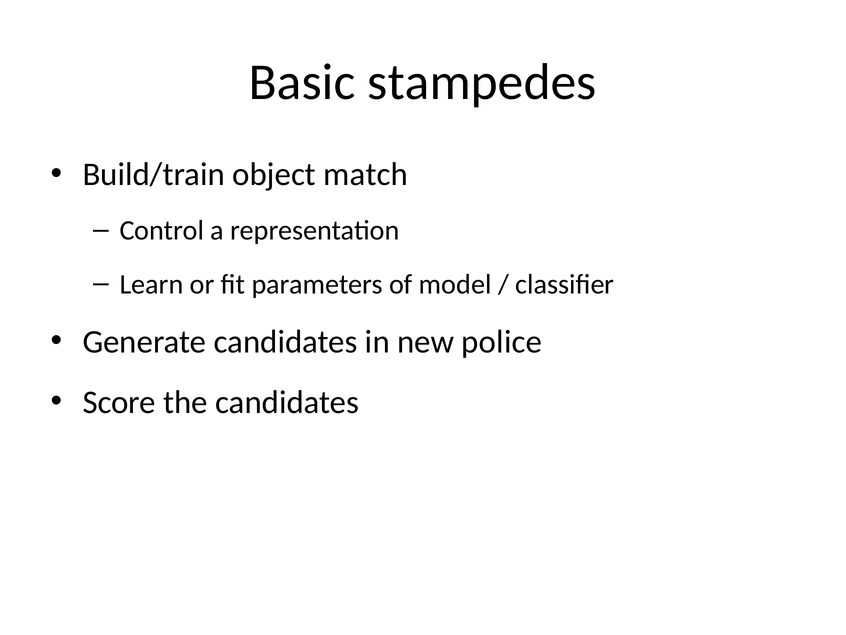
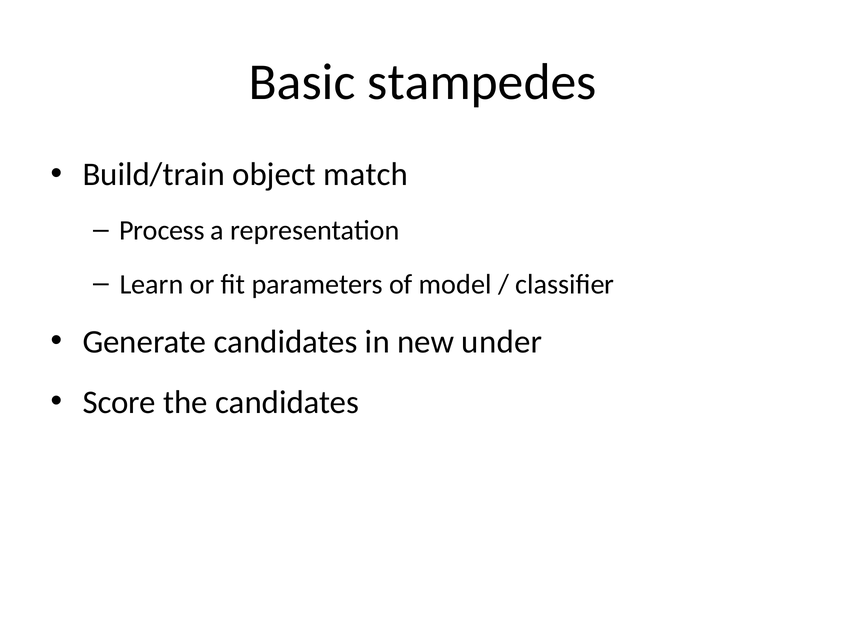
Control: Control -> Process (162, 230)
police: police -> under (502, 342)
